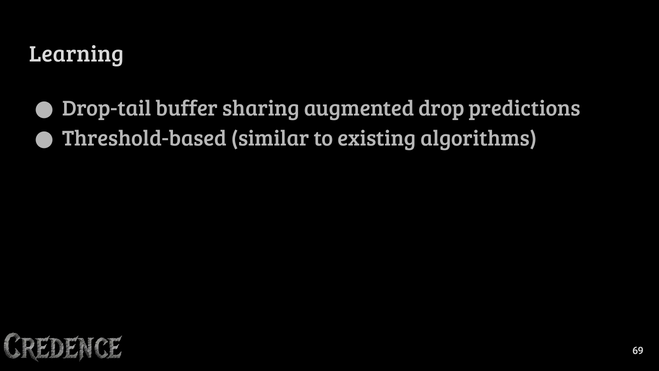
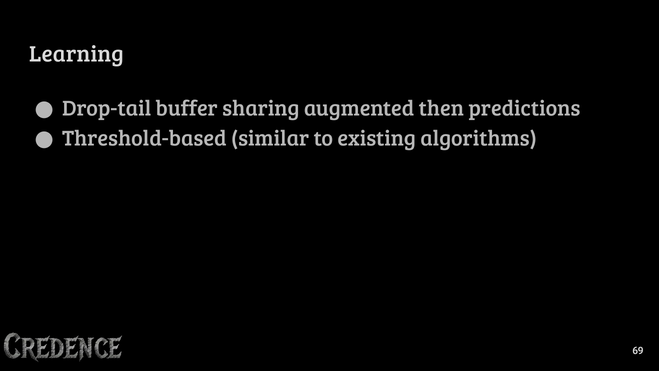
drop: drop -> then (441, 108)
